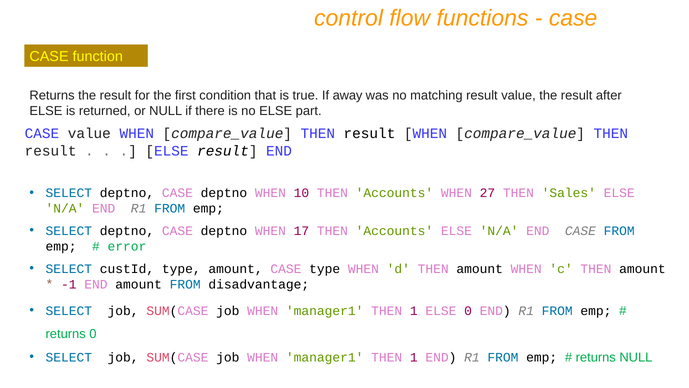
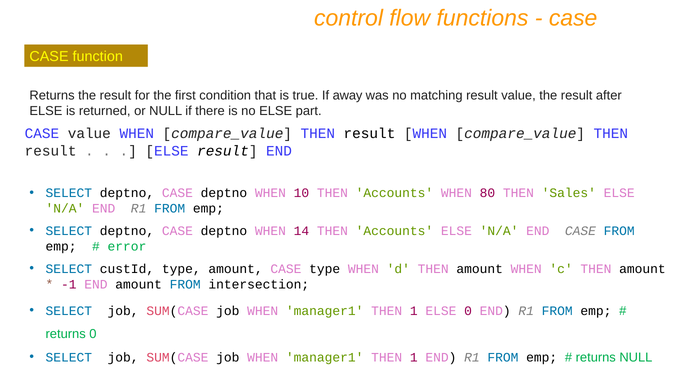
27: 27 -> 80 (487, 193)
17: 17 -> 14 (301, 231)
disadvantage: disadvantage -> intersection (259, 284)
